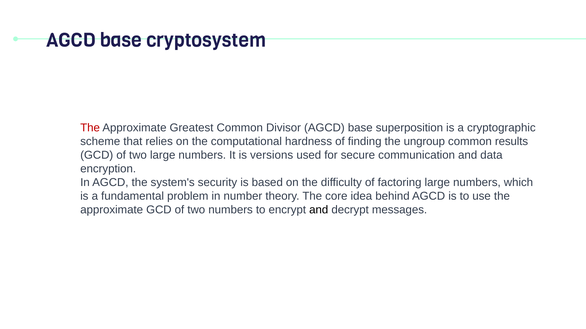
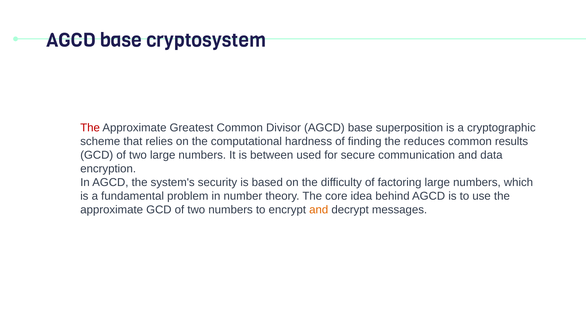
ungroup: ungroup -> reduces (424, 142)
versions: versions -> between (272, 155)
and colour: black -> orange (319, 210)
